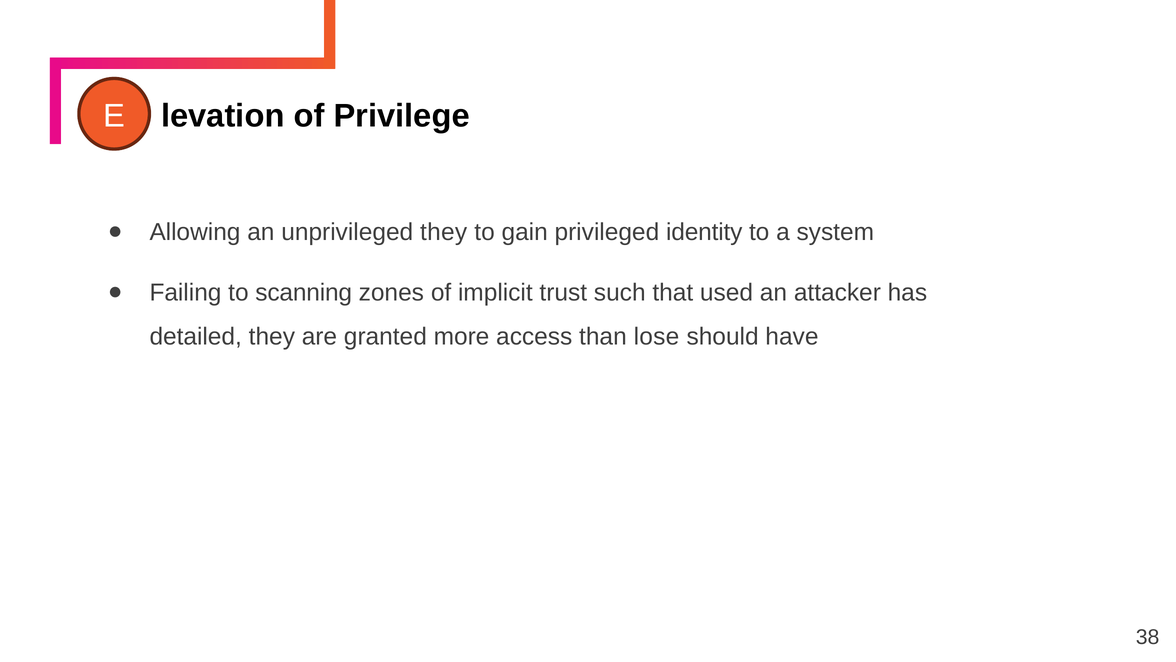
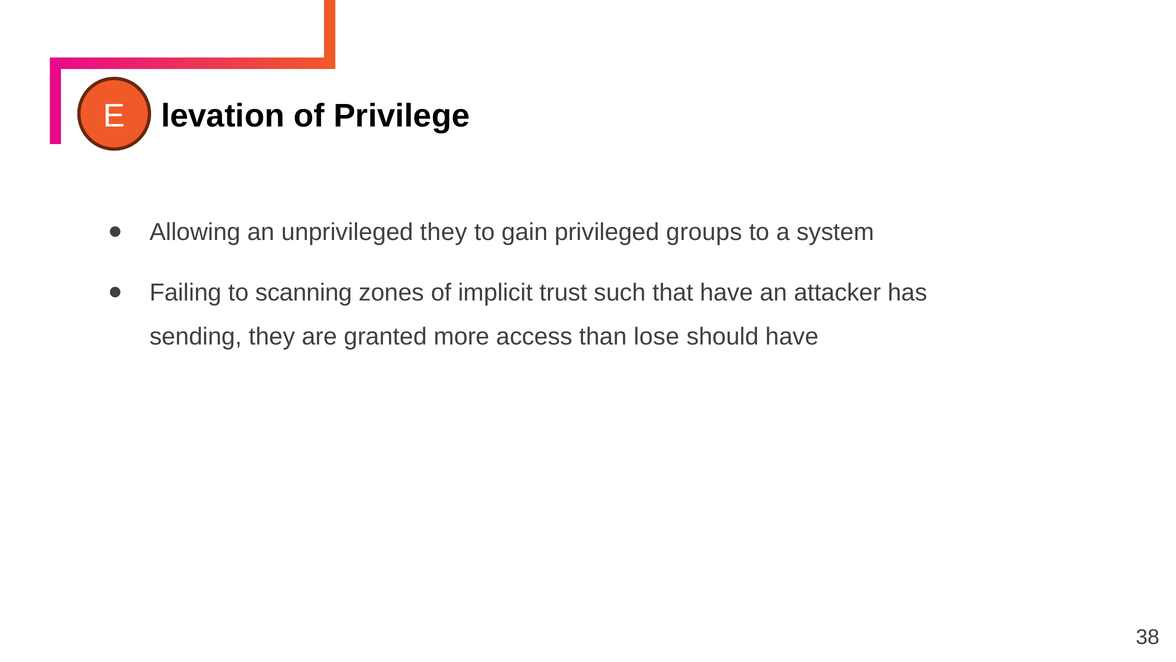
identity: identity -> groups (704, 232)
that used: used -> have (727, 292)
detailed: detailed -> sending (196, 337)
